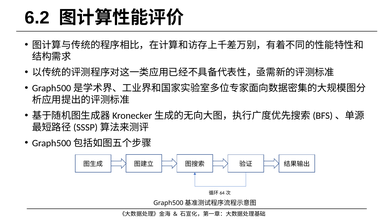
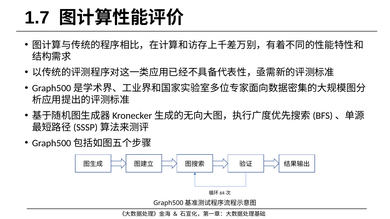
6.2: 6.2 -> 1.7 (37, 18)
